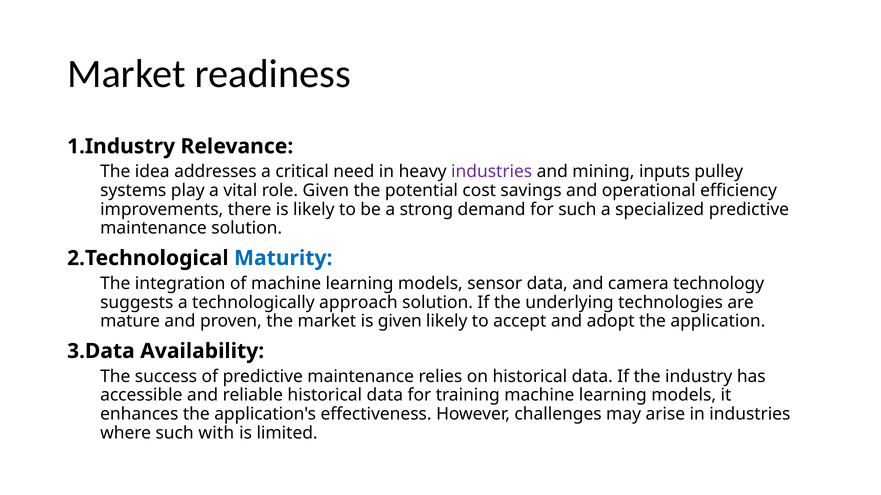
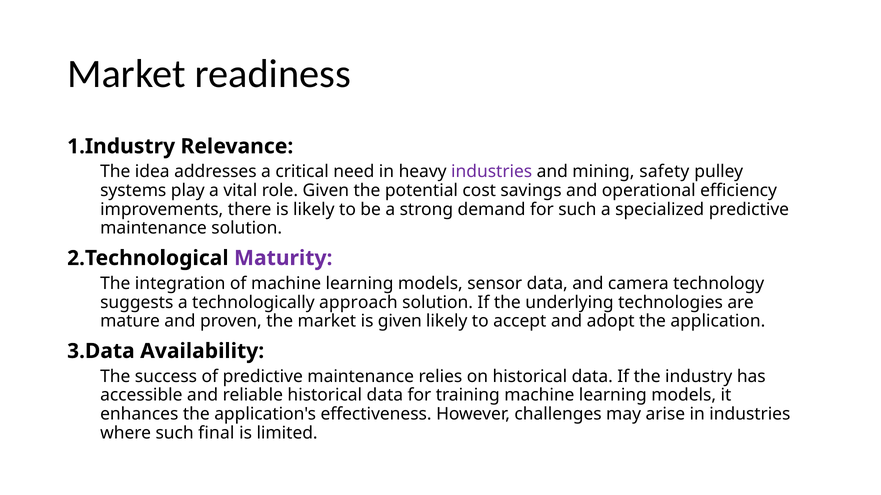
inputs: inputs -> safety (664, 172)
Maturity colour: blue -> purple (283, 258)
with: with -> final (216, 433)
